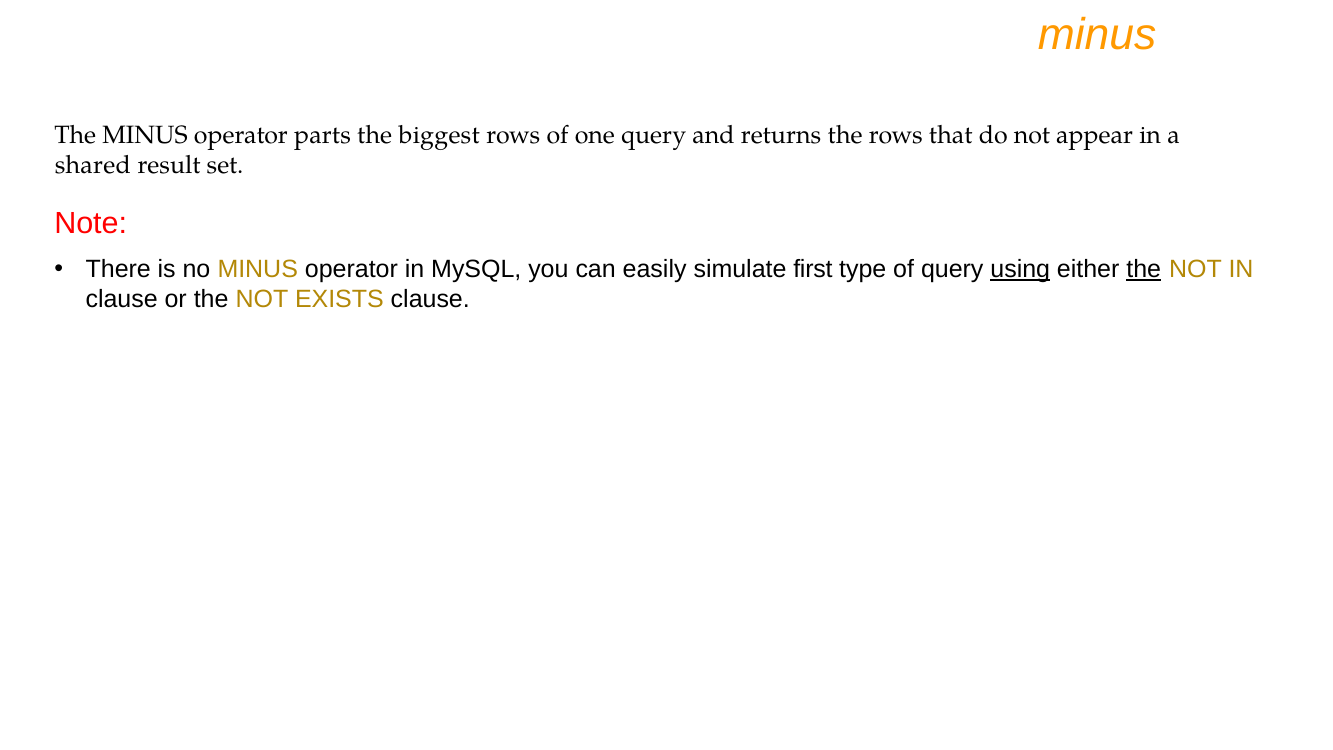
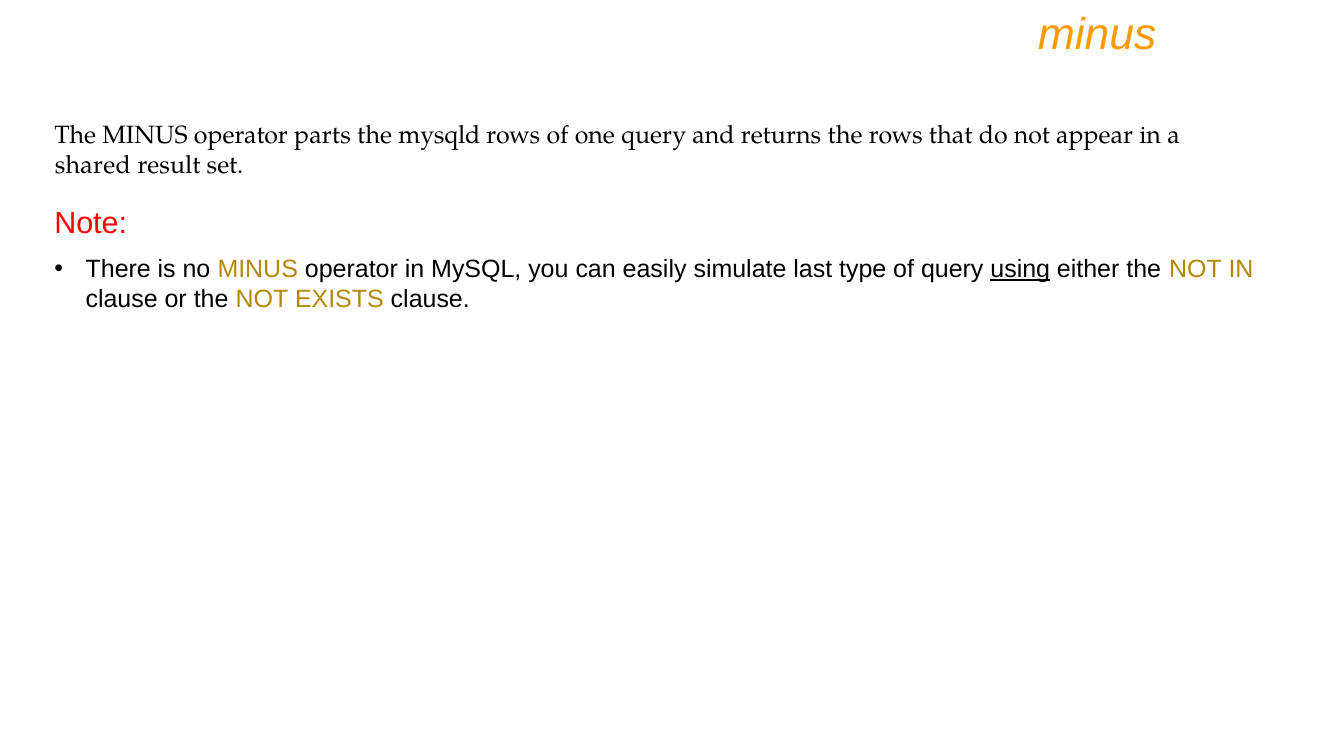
biggest: biggest -> mysqld (439, 135)
first: first -> last (813, 269)
the underline: present -> none (1144, 269)
